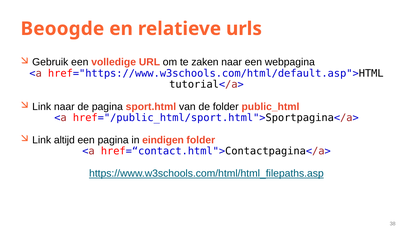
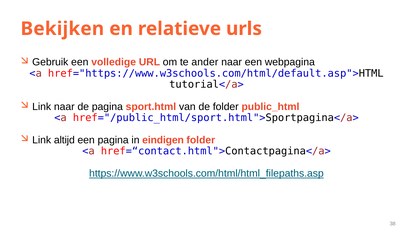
Beoogde: Beoogde -> Bekijken (62, 29)
zaken: zaken -> ander (205, 62)
